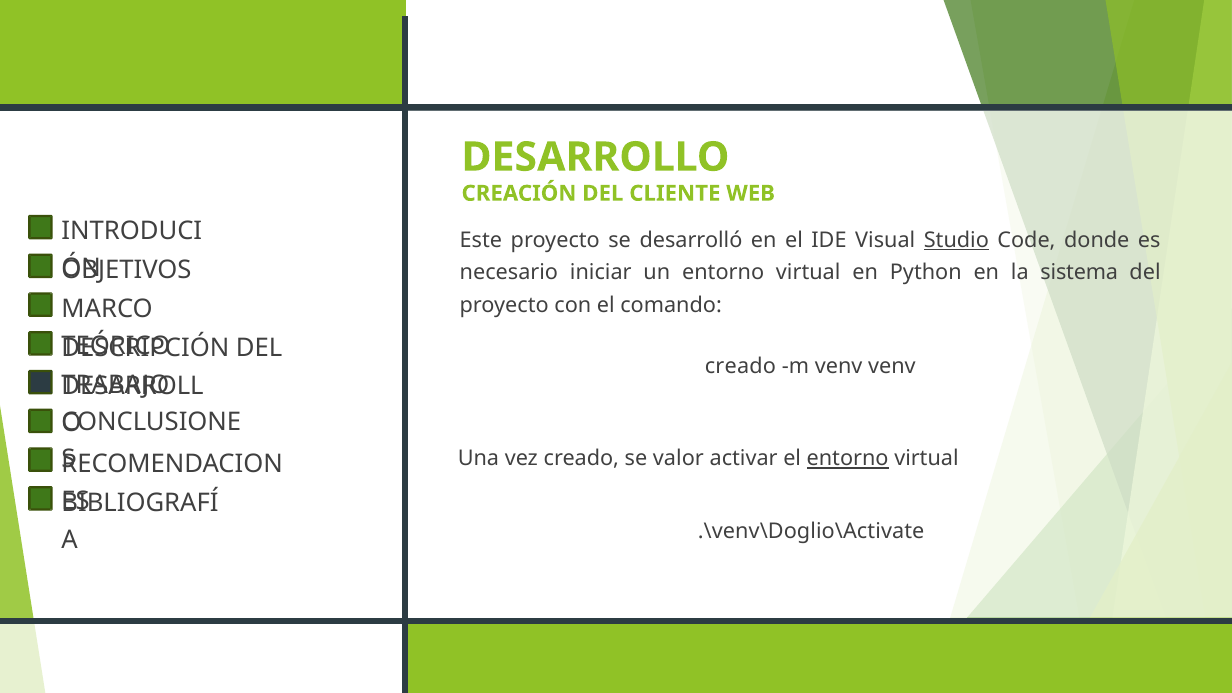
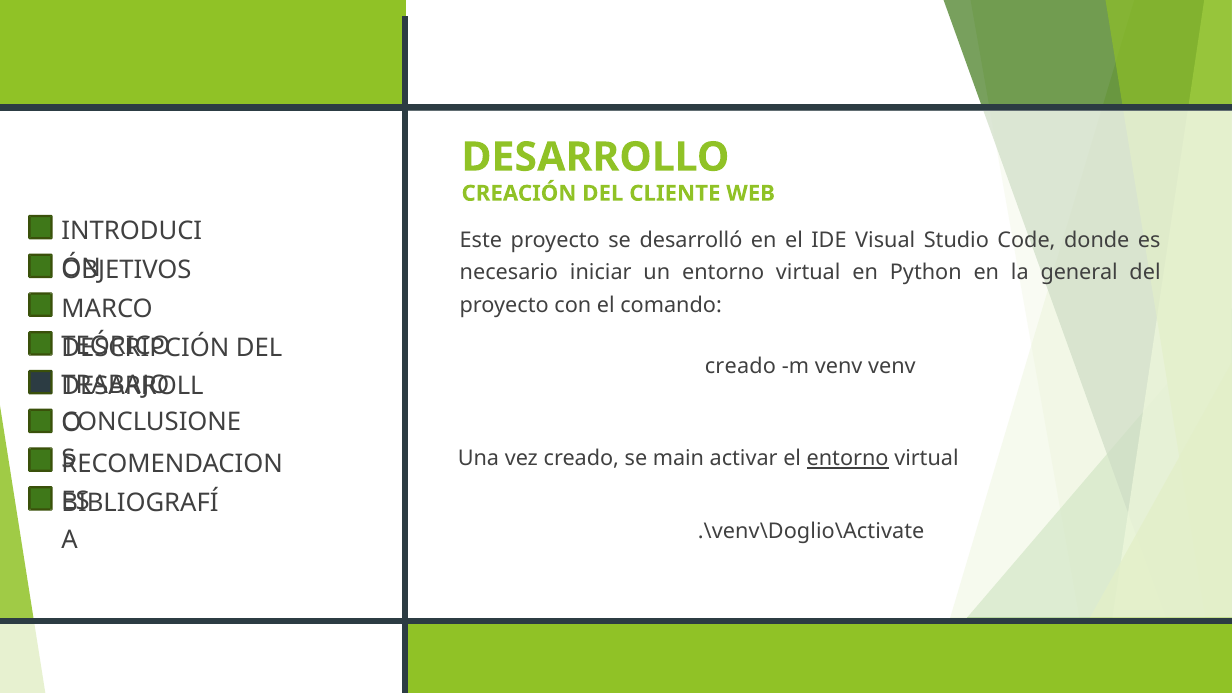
Studio underline: present -> none (956, 240)
sistema: sistema -> general (1079, 272)
valor: valor -> main (678, 459)
